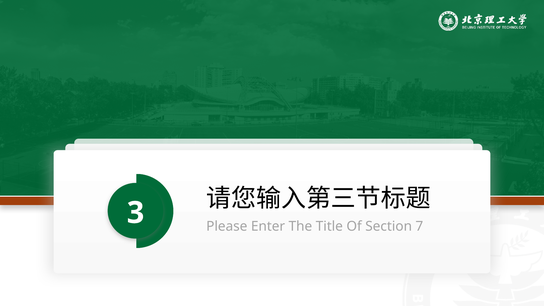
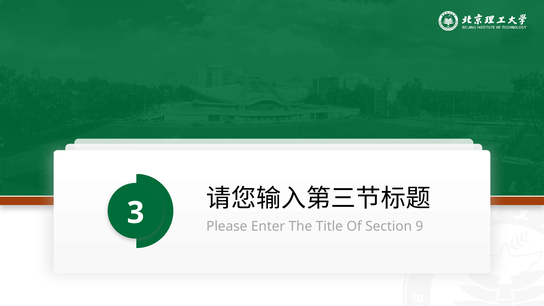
7: 7 -> 9 (419, 226)
